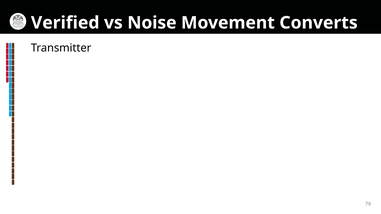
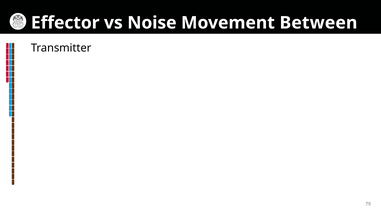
Verified: Verified -> Effector (65, 23)
Converts: Converts -> Between (318, 23)
